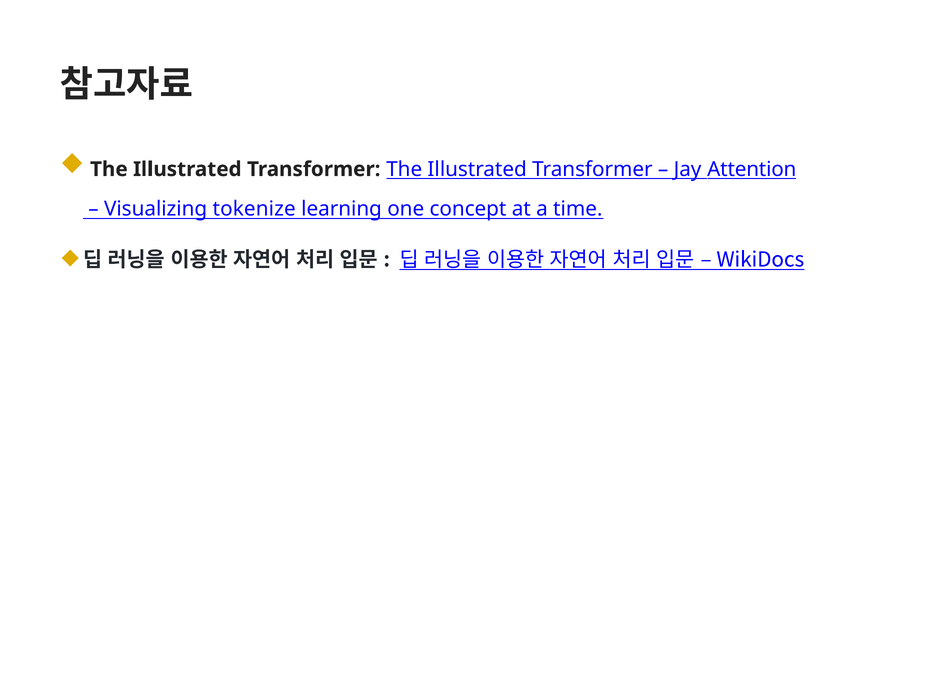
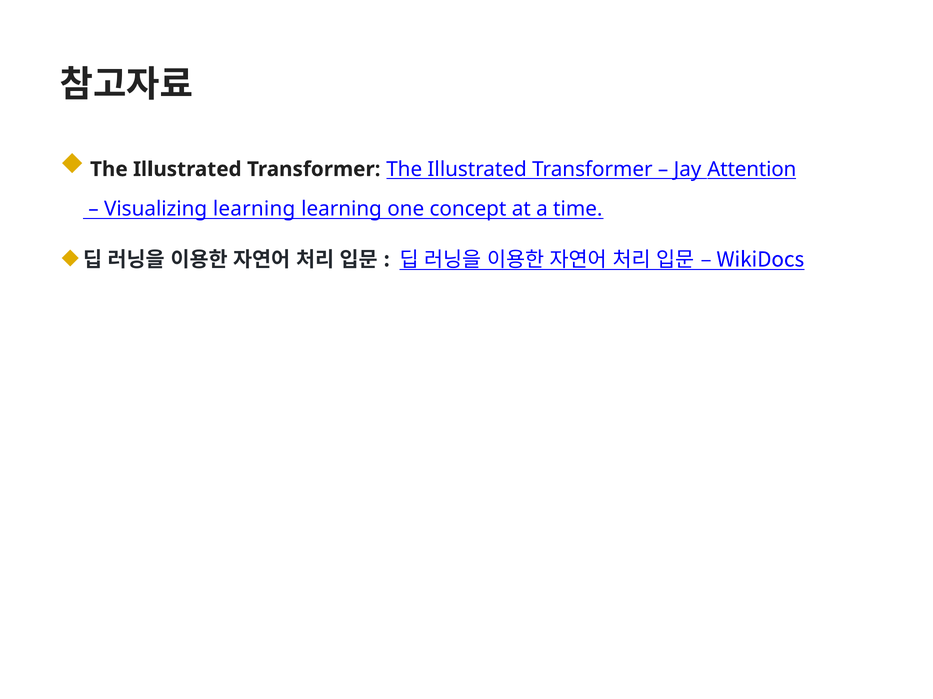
Visualizing tokenize: tokenize -> learning (254, 209)
